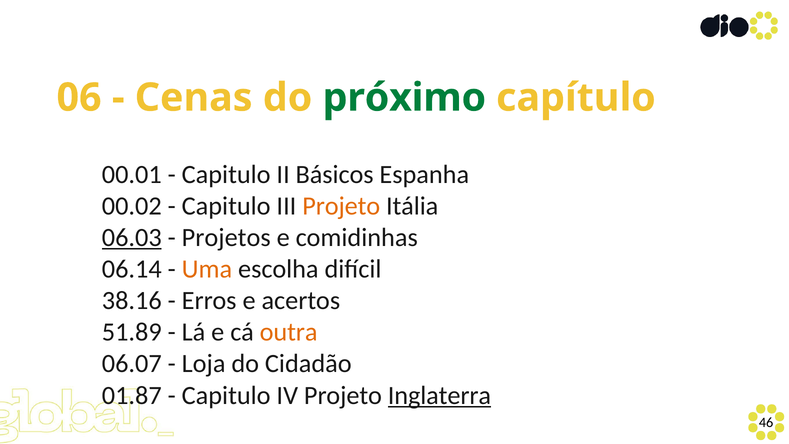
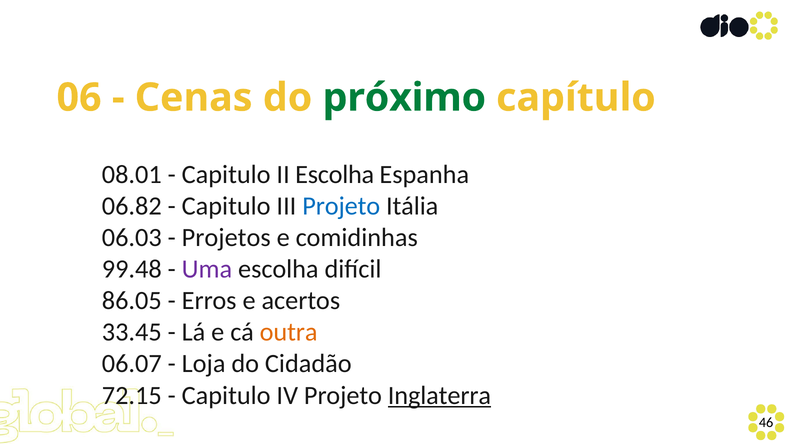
00.01: 00.01 -> 08.01 (132, 174)
II Básicos: Básicos -> Escolha (335, 174)
00.02: 00.02 -> 06.82 (132, 206)
Projeto colour: orange -> blue (341, 206)
06.03 underline: present -> none (132, 237)
06.14: 06.14 -> 99.48 (132, 269)
Uma colour: orange -> purple (207, 269)
38.16: 38.16 -> 86.05 (132, 300)
51.89: 51.89 -> 33.45 (132, 332)
01.87: 01.87 -> 72.15 (132, 395)
